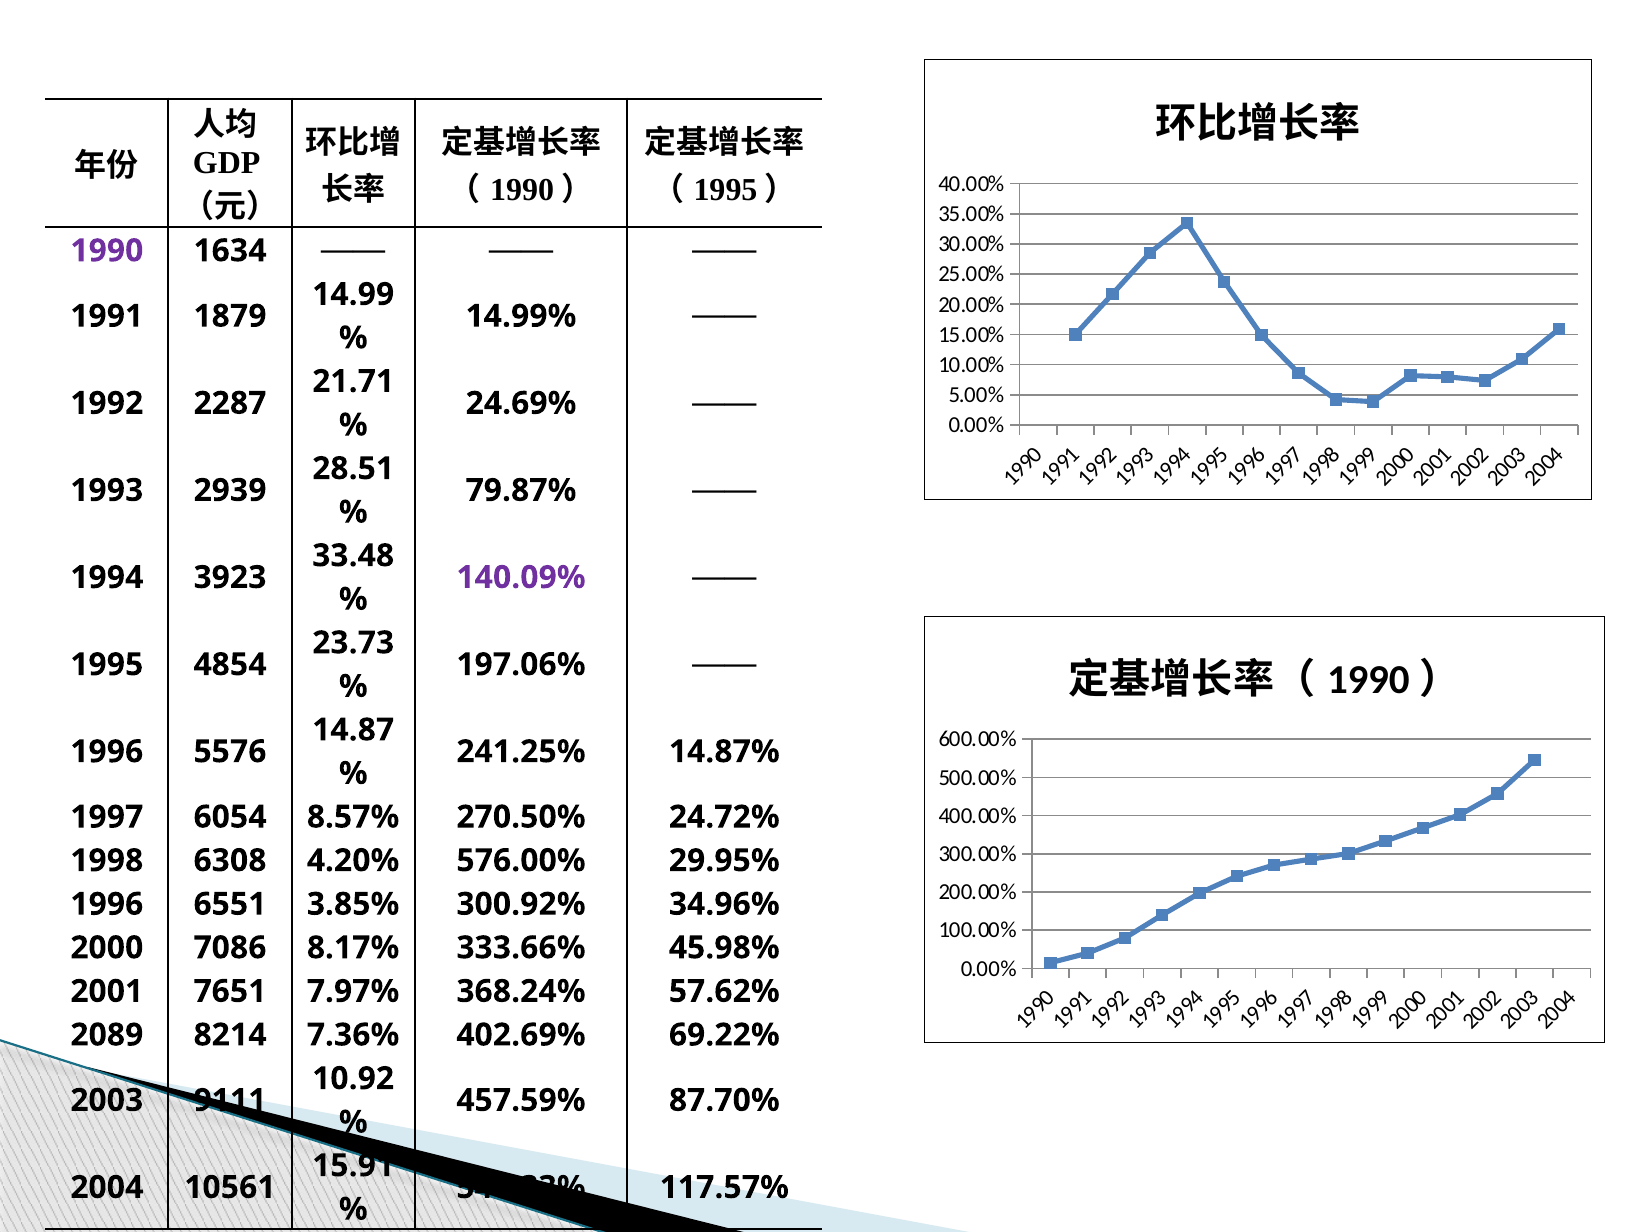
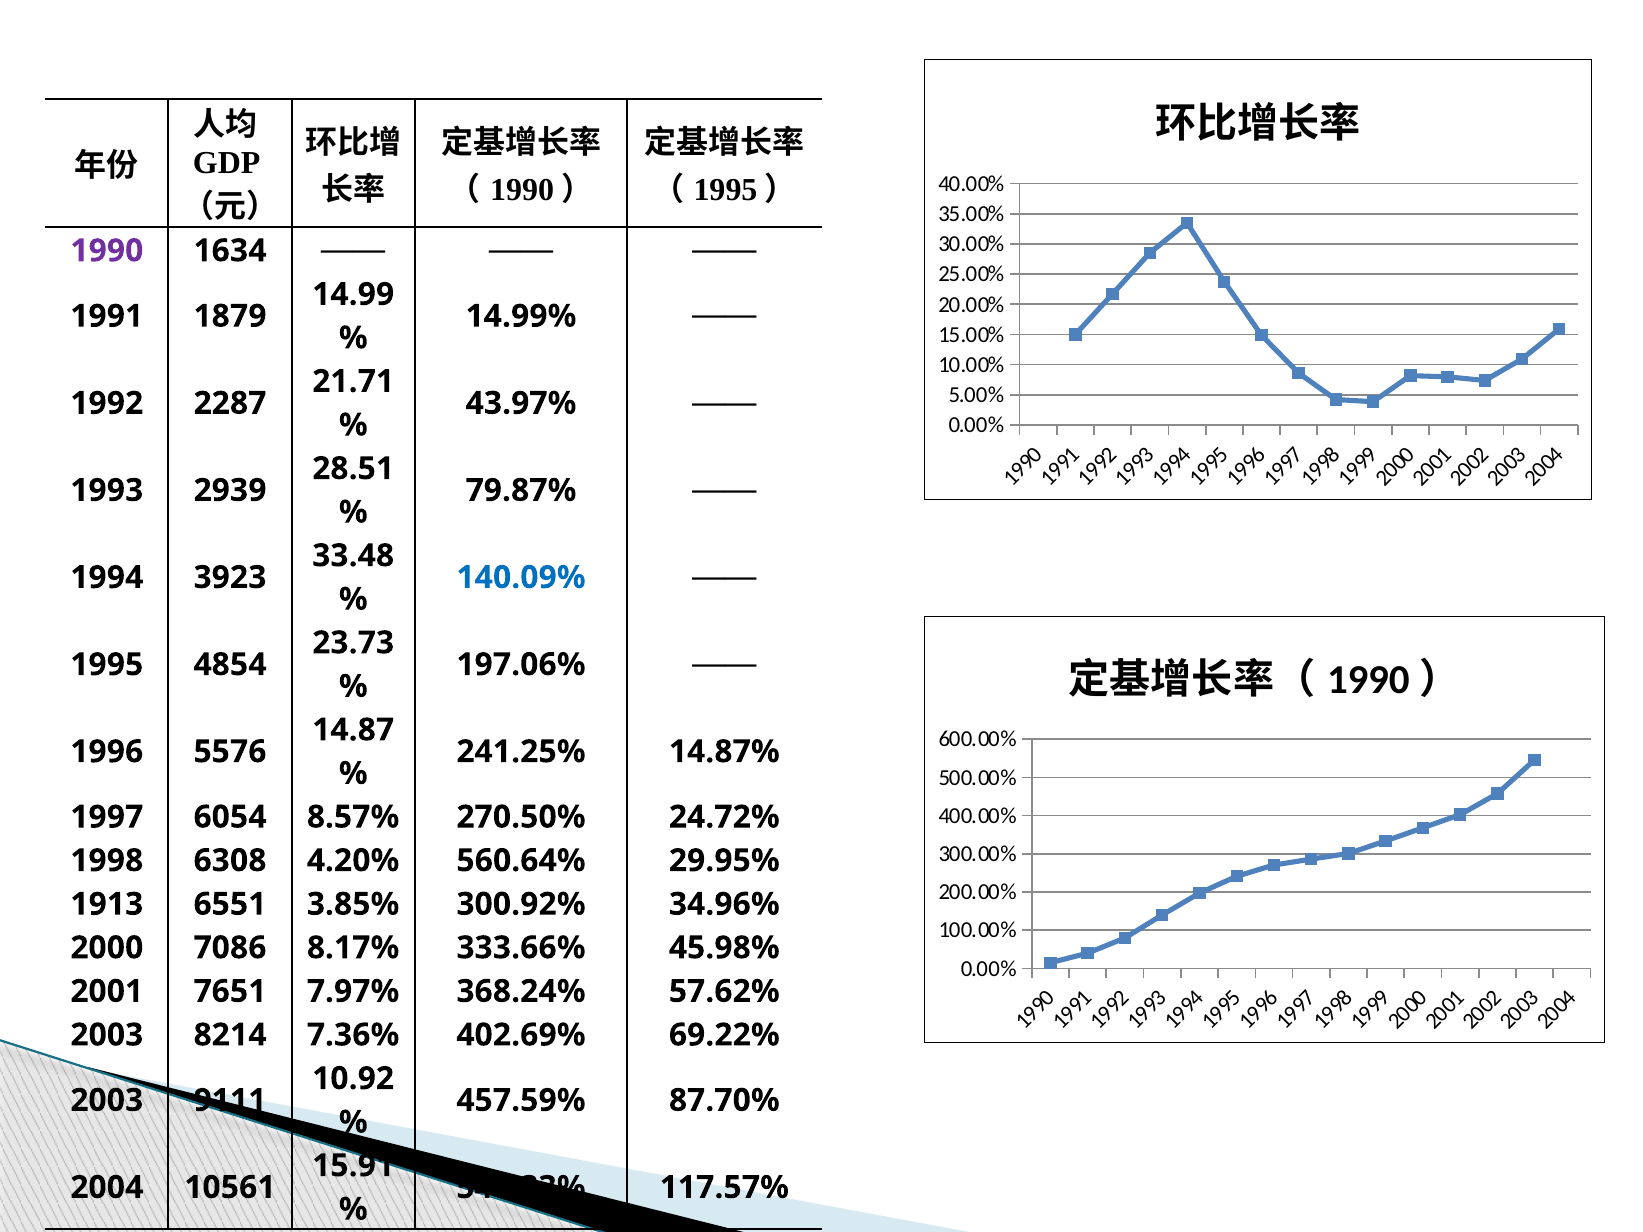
24.69%: 24.69% -> 43.97% (521, 403)
140.09% colour: purple -> blue (521, 578)
576.00%: 576.00% -> 560.64% (521, 861)
1996: 1996 -> 1913 (107, 904)
2089: 2089 -> 2003 (107, 1035)
